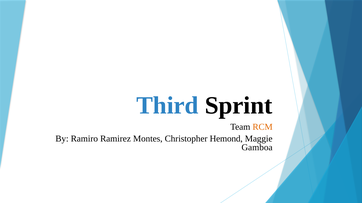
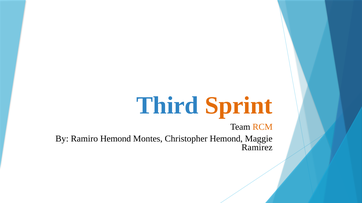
Sprint colour: black -> orange (239, 106)
Ramiro Ramirez: Ramirez -> Hemond (116, 139)
Gamboa: Gamboa -> Ramirez (257, 148)
